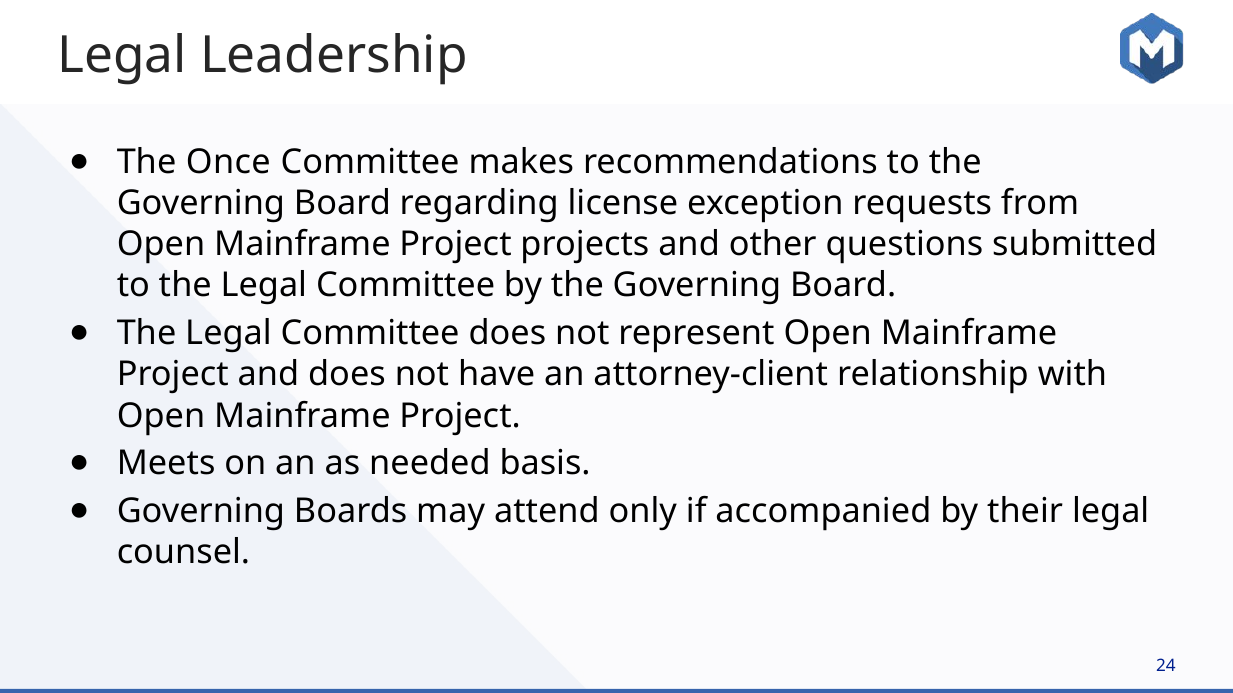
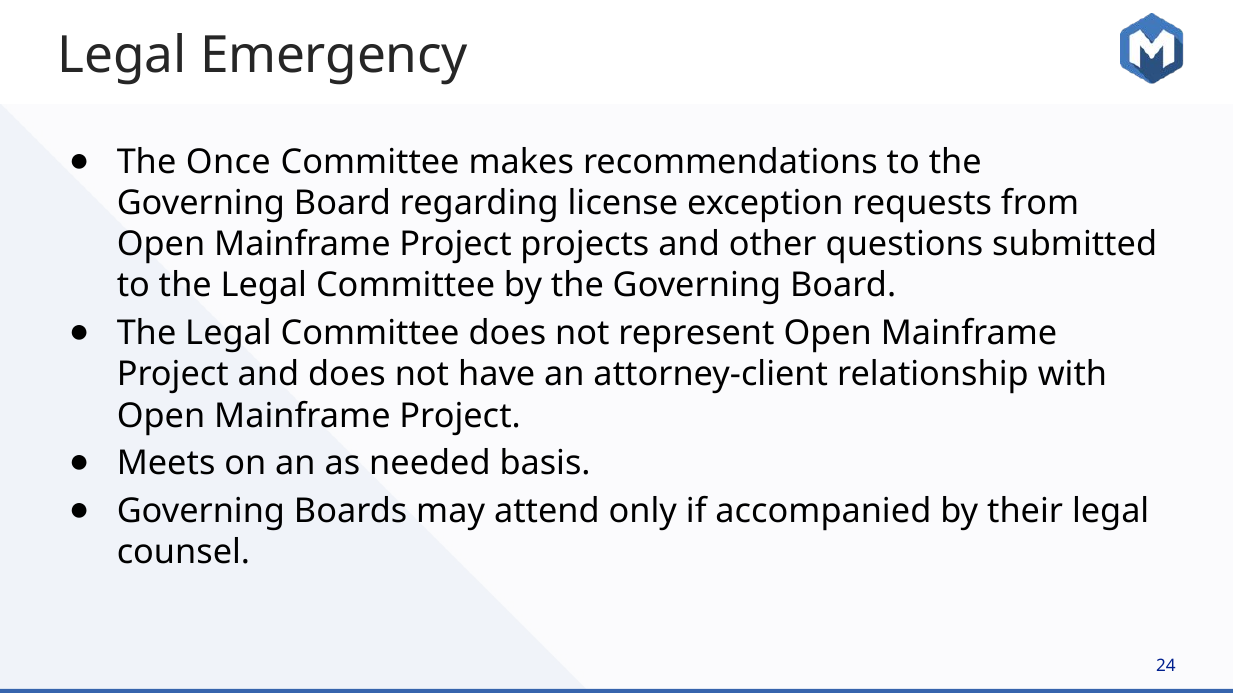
Leadership: Leadership -> Emergency (334, 55)
